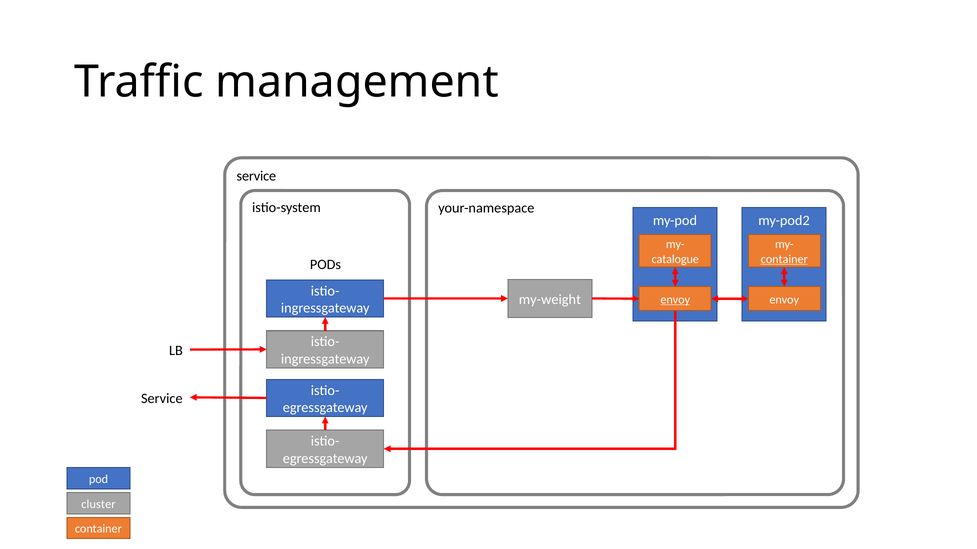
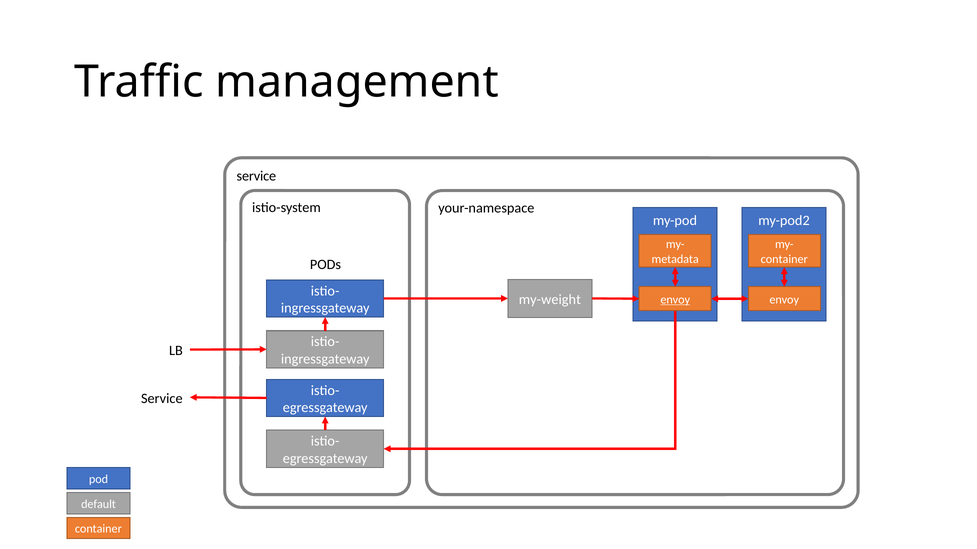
catalogue: catalogue -> metadata (675, 259)
container underline: present -> none (784, 259)
cluster: cluster -> default (99, 505)
